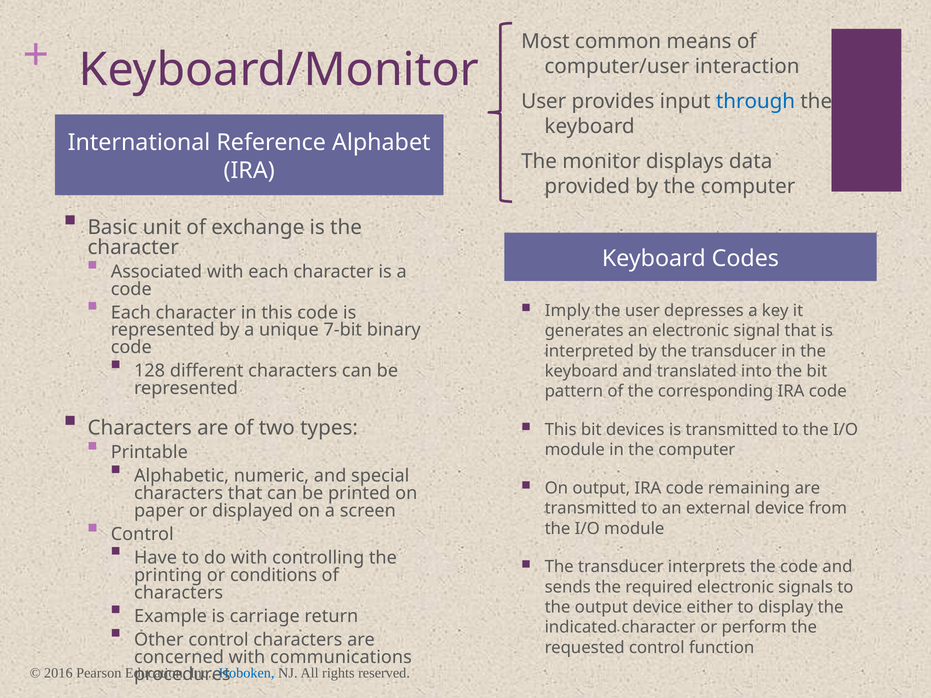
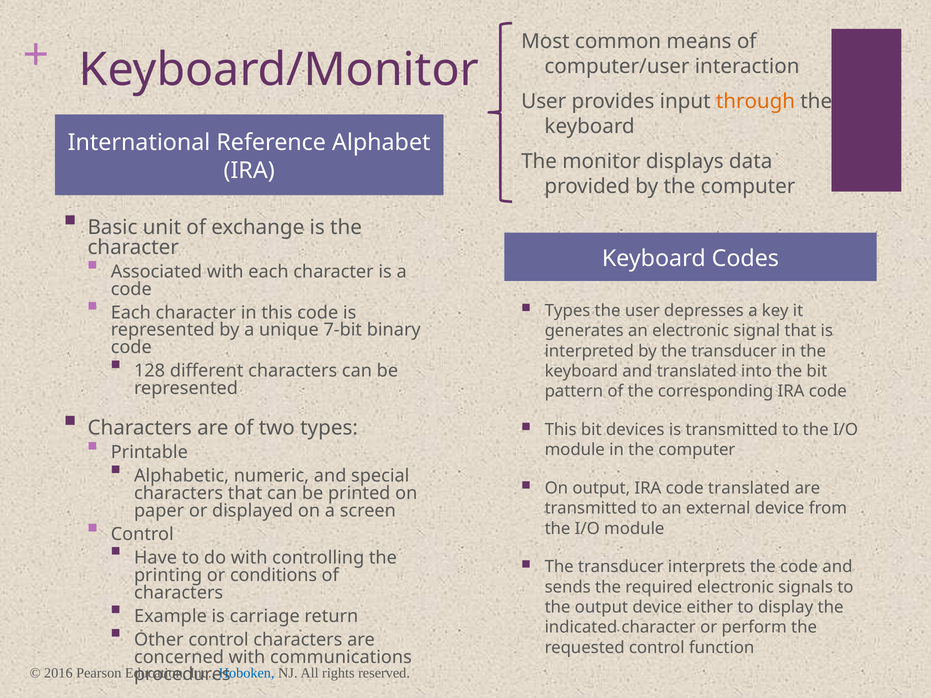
through colour: blue -> orange (756, 102)
Imply: Imply -> Types (568, 311)
code remaining: remaining -> translated (749, 488)
